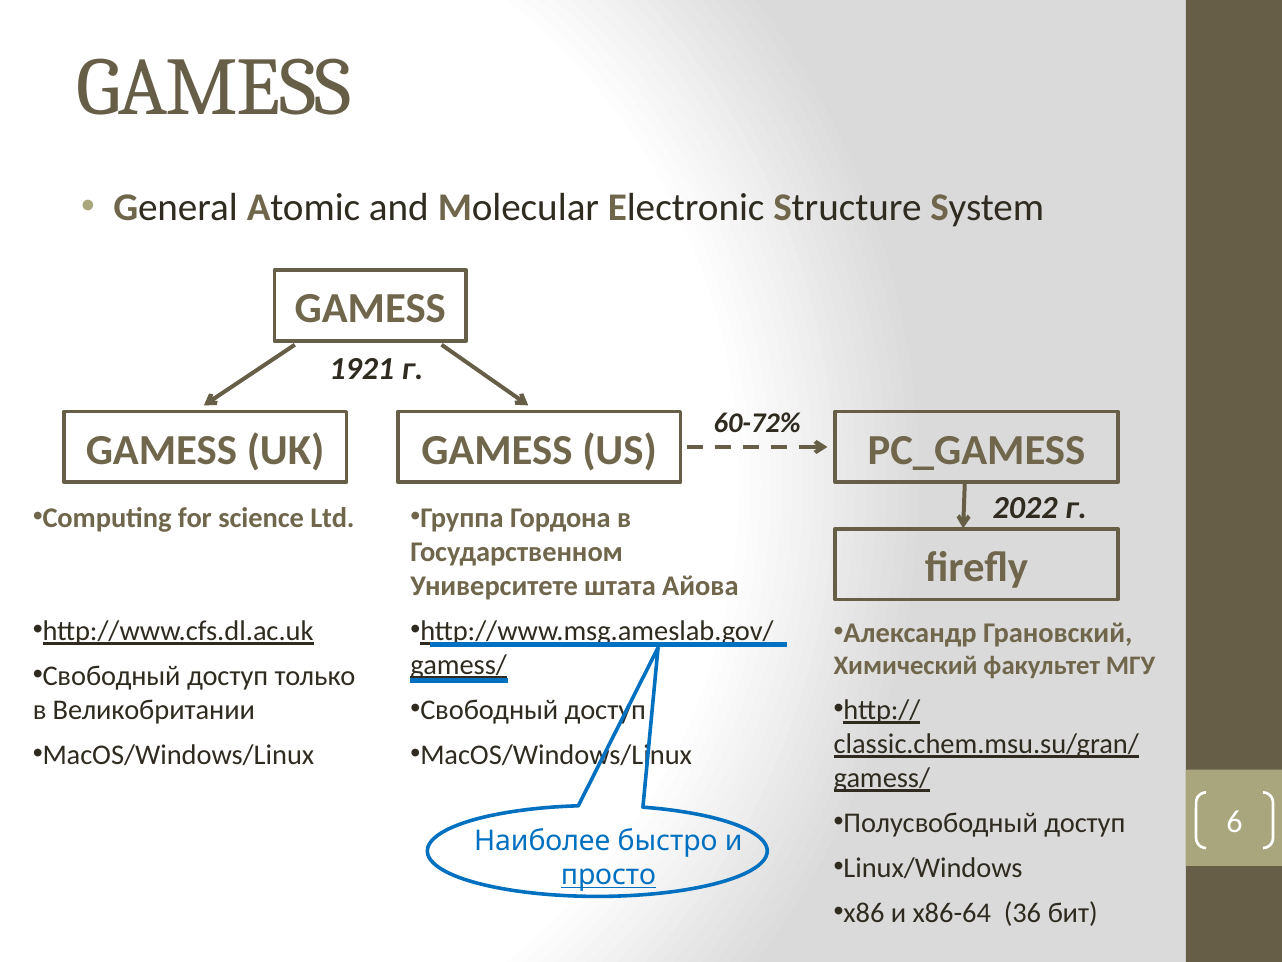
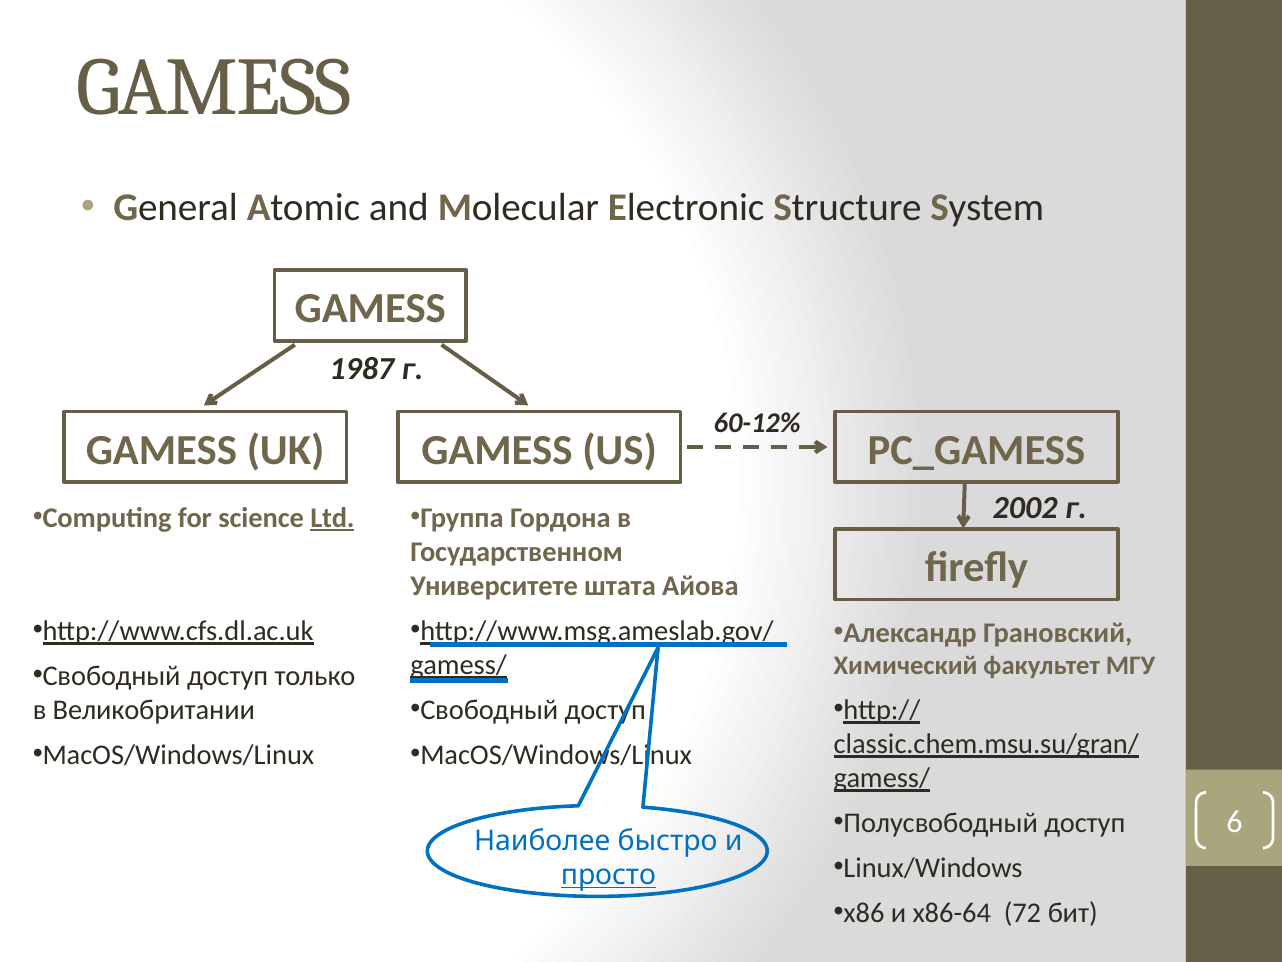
1921: 1921 -> 1987 (362, 369)
60-72%: 60-72% -> 60-12% (757, 423)
2022: 2022 -> 2002 (1025, 508)
Ltd underline: none -> present (332, 517)
36: 36 -> 72 (1022, 913)
